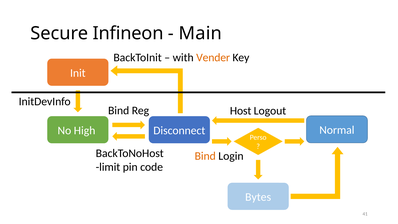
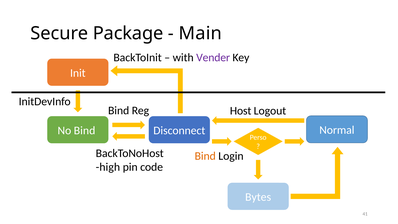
Infineon: Infineon -> Package (128, 33)
Vender colour: orange -> purple (213, 58)
No High: High -> Bind (85, 130)
limit: limit -> high (108, 167)
